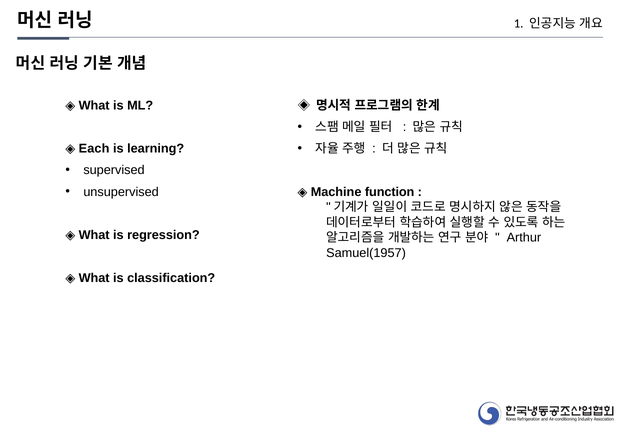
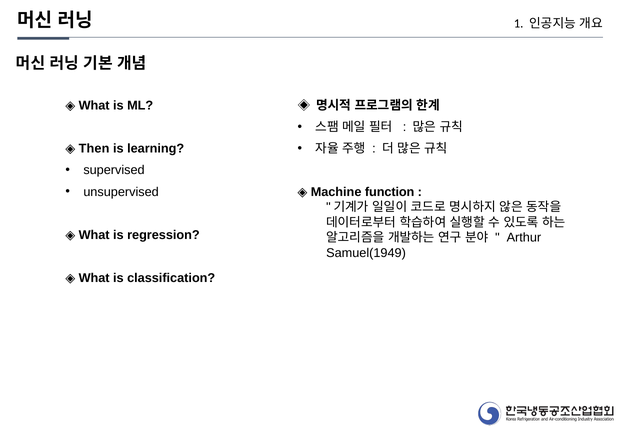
Each: Each -> Then (94, 149)
Samuel(1957: Samuel(1957 -> Samuel(1949 (366, 253)
